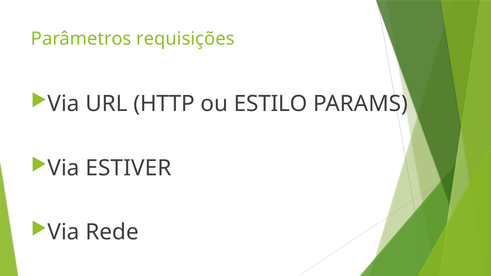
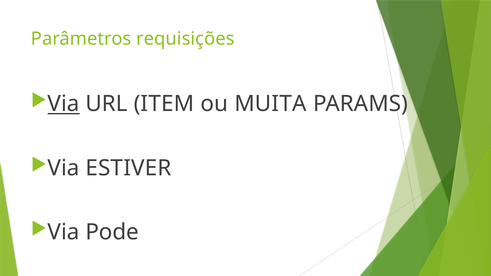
Via underline: none -> present (64, 104)
HTTP: HTTP -> ITEM (164, 104)
ESTILO: ESTILO -> MUITA (270, 104)
Rede: Rede -> Pode (112, 232)
